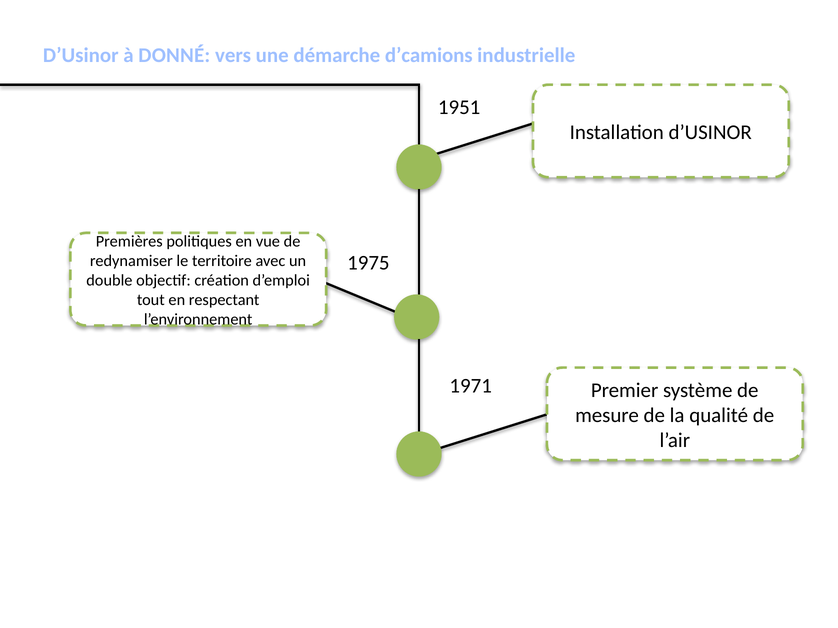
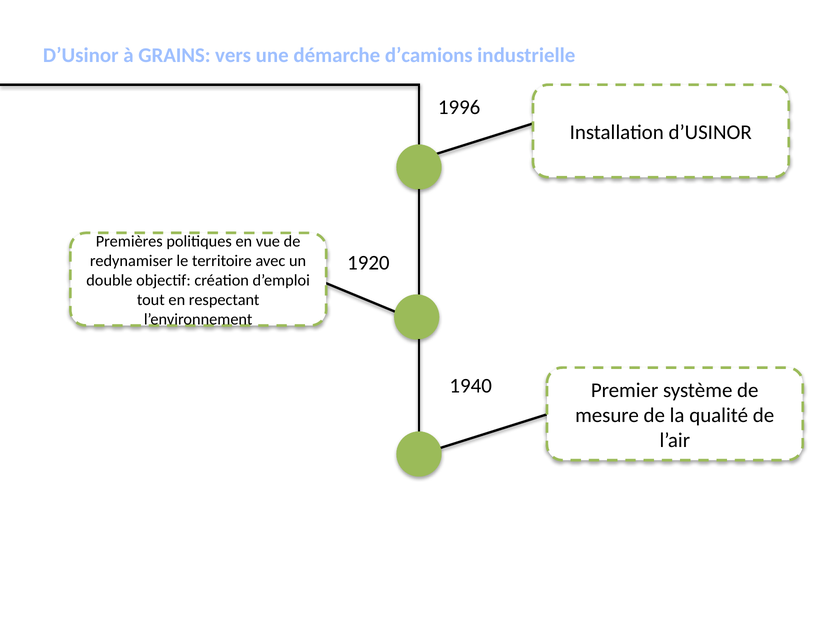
DONNÉ: DONNÉ -> GRAINS (174, 55)
1951: 1951 -> 1996 (459, 107)
1975: 1975 -> 1920 (368, 263)
1971: 1971 -> 1940 (471, 386)
